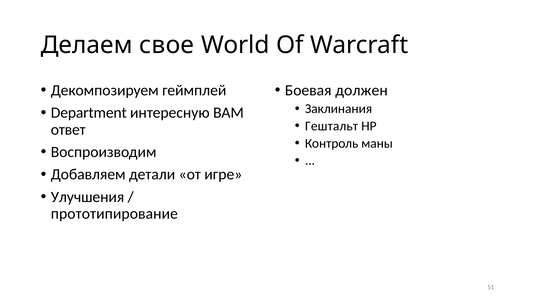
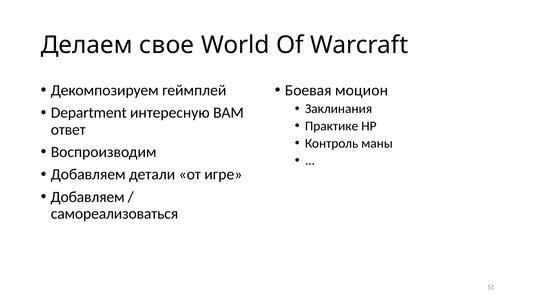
должен: должен -> моцион (362, 90)
Гештальт: Гештальт -> Практике (332, 126)
Улучшения: Улучшения -> Добавляем (88, 197)
прототипирование: прототипирование -> самореализоваться (114, 214)
